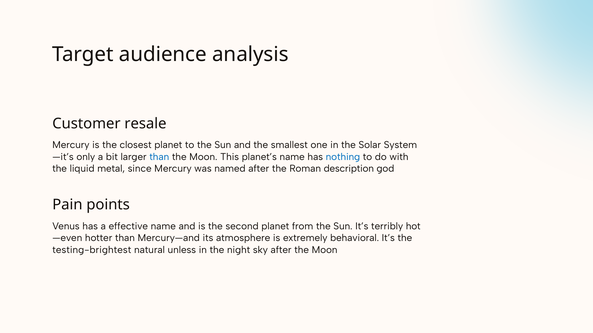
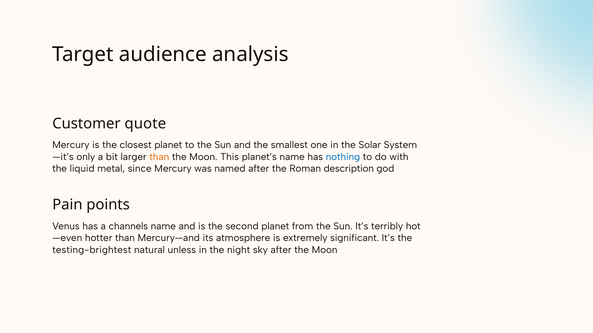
resale: resale -> quote (145, 124)
than colour: blue -> orange (159, 157)
effective: effective -> channels (128, 226)
behavioral: behavioral -> significant (355, 238)
